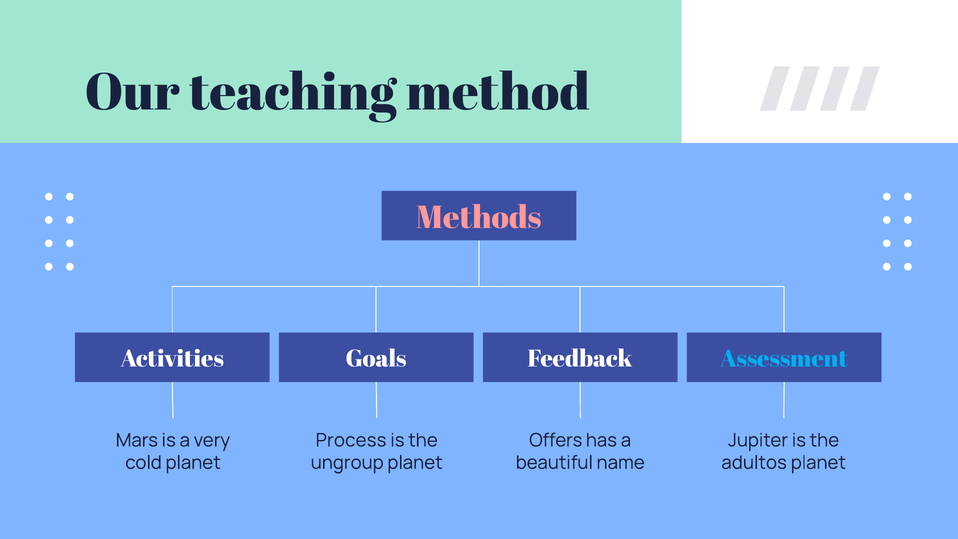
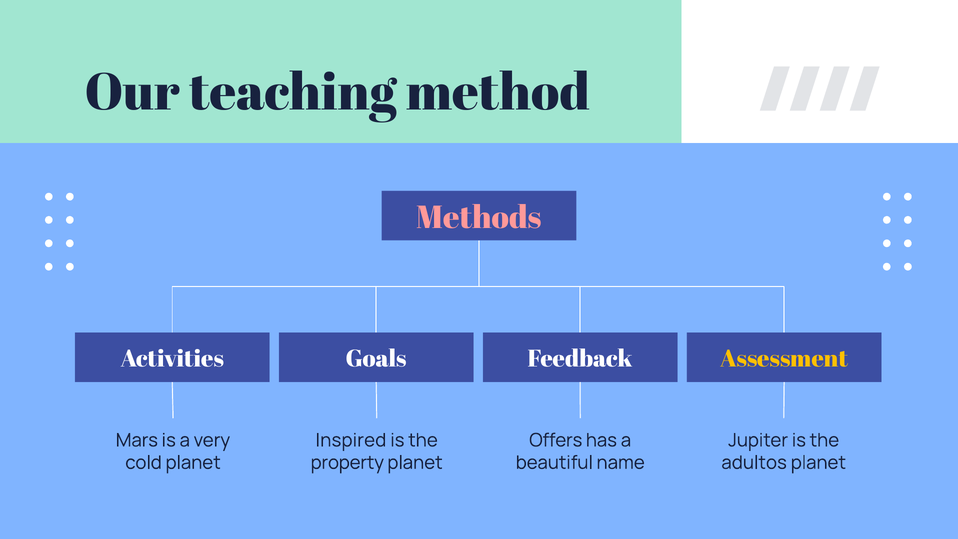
Assessment colour: light blue -> yellow (784, 359)
Process: Process -> Inspired (351, 440)
ungroup: ungroup -> property (347, 463)
